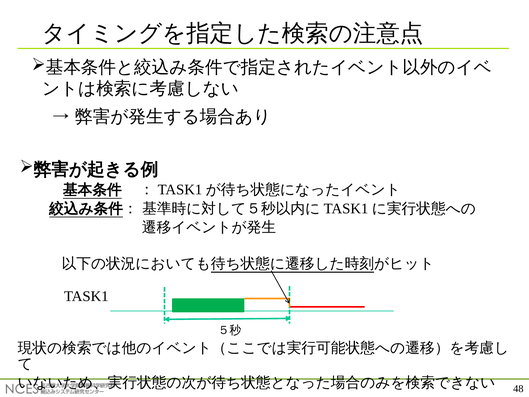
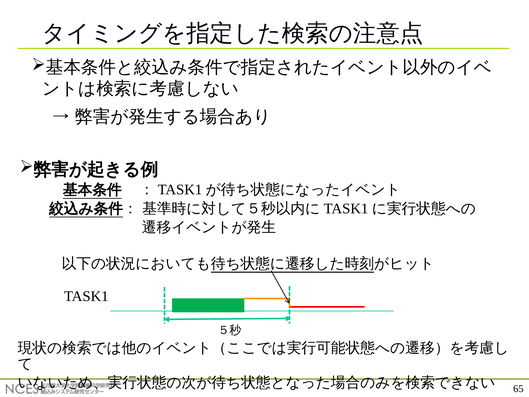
48: 48 -> 65 (518, 389)
